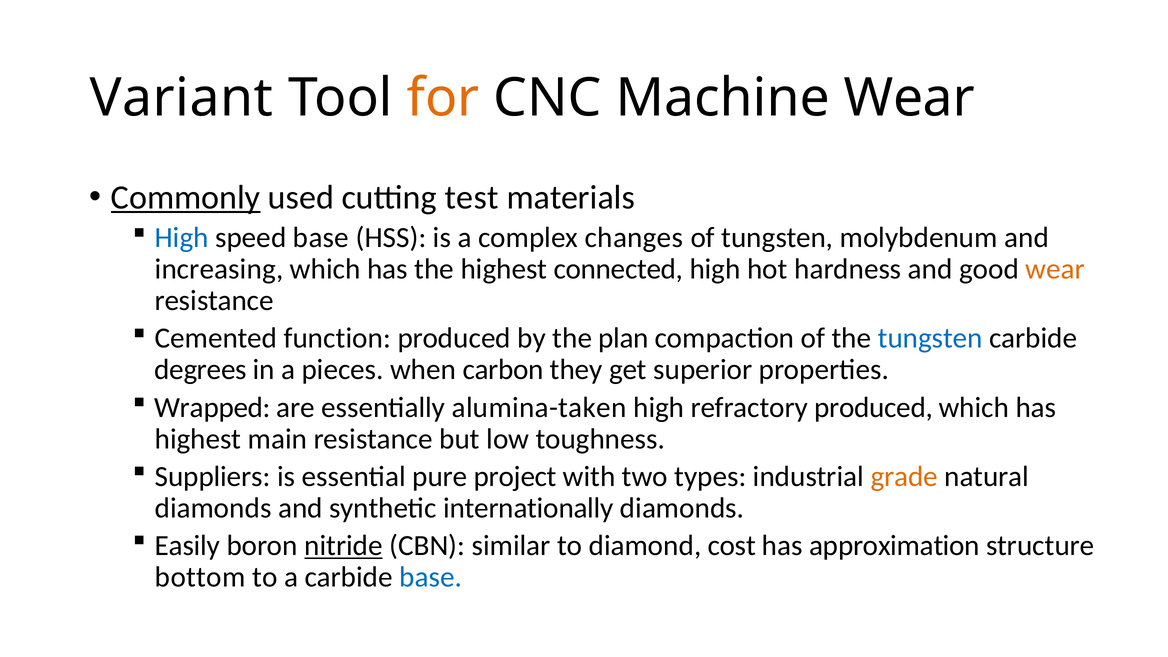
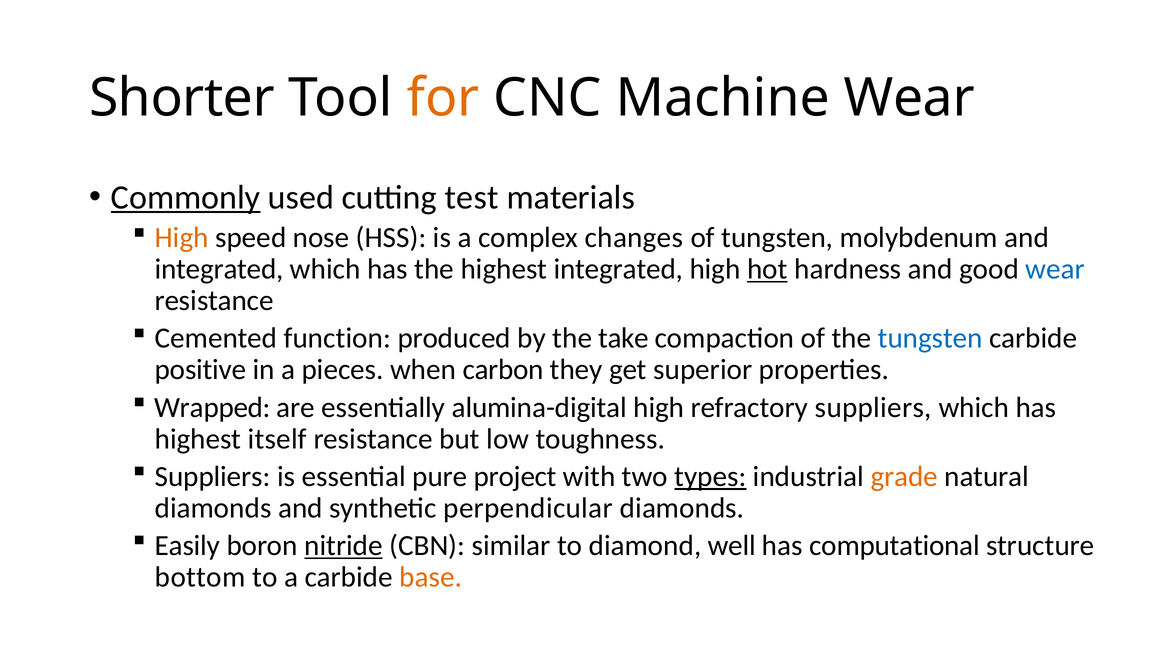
Variant: Variant -> Shorter (182, 98)
High colour: blue -> orange (182, 238)
speed base: base -> nose (321, 238)
increasing: increasing -> integrated (219, 269)
highest connected: connected -> integrated (618, 269)
hot underline: none -> present (767, 269)
wear colour: orange -> blue (1055, 269)
plan: plan -> take (624, 338)
degrees: degrees -> positive (200, 370)
alumina-taken: alumina-taken -> alumina-digital (539, 407)
refractory produced: produced -> suppliers (873, 407)
main: main -> itself (277, 439)
types underline: none -> present (710, 477)
internationally: internationally -> perpendicular (528, 508)
cost: cost -> well (732, 546)
approximation: approximation -> computational (895, 546)
base colour: blue -> orange (431, 577)
